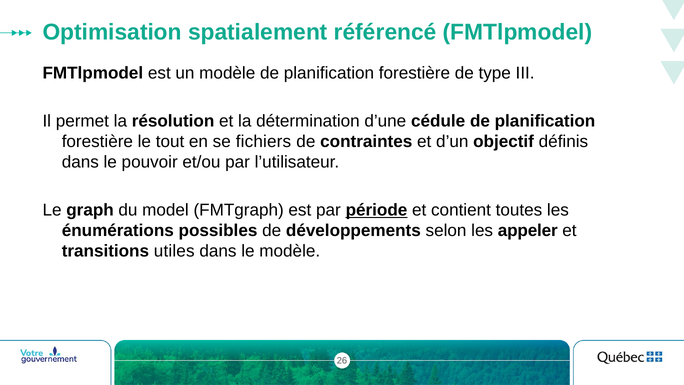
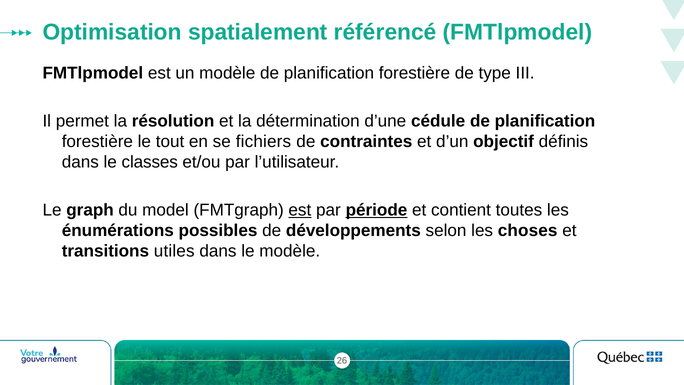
pouvoir: pouvoir -> classes (150, 162)
est underline: none -> present (300, 210)
appeler: appeler -> choses (528, 230)
